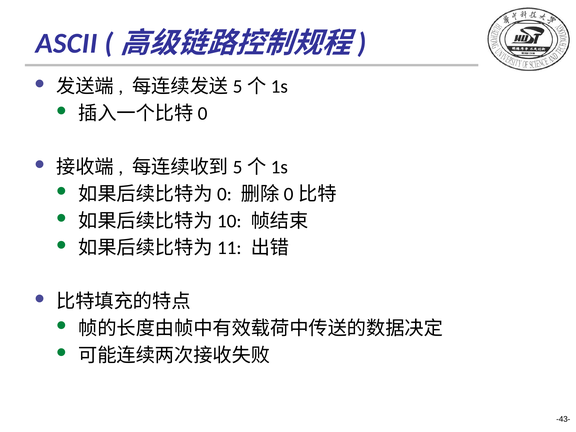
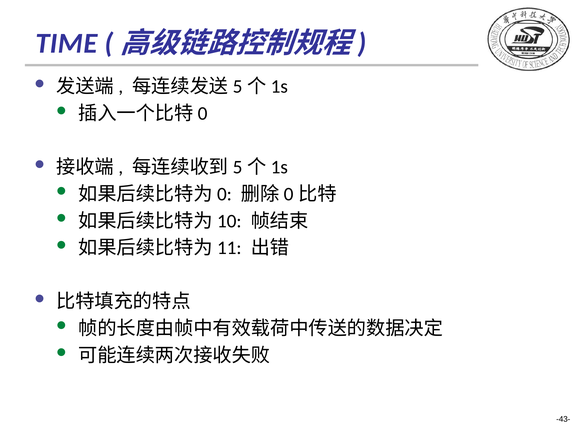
ASCII: ASCII -> TIME (66, 43)
